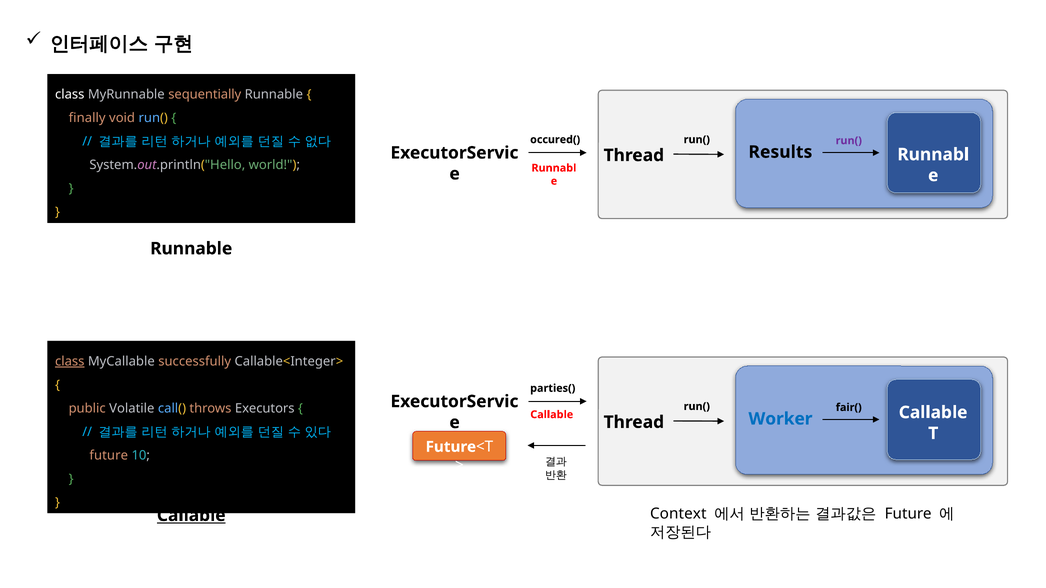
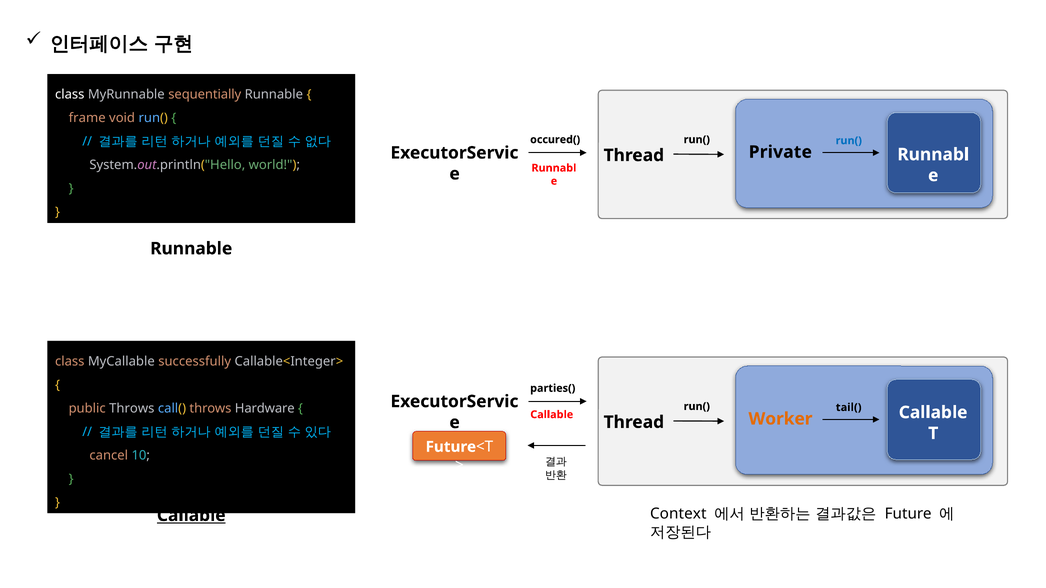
finally: finally -> frame (87, 118)
run( colour: purple -> blue (849, 141)
Results: Results -> Private (780, 152)
class underline: present -> none (70, 362)
fair(: fair( -> tail( (849, 408)
public Volatile: Volatile -> Throws (132, 409)
Executors: Executors -> Hardware (265, 409)
Worker colour: blue -> orange (780, 419)
future: future -> cancel (109, 456)
